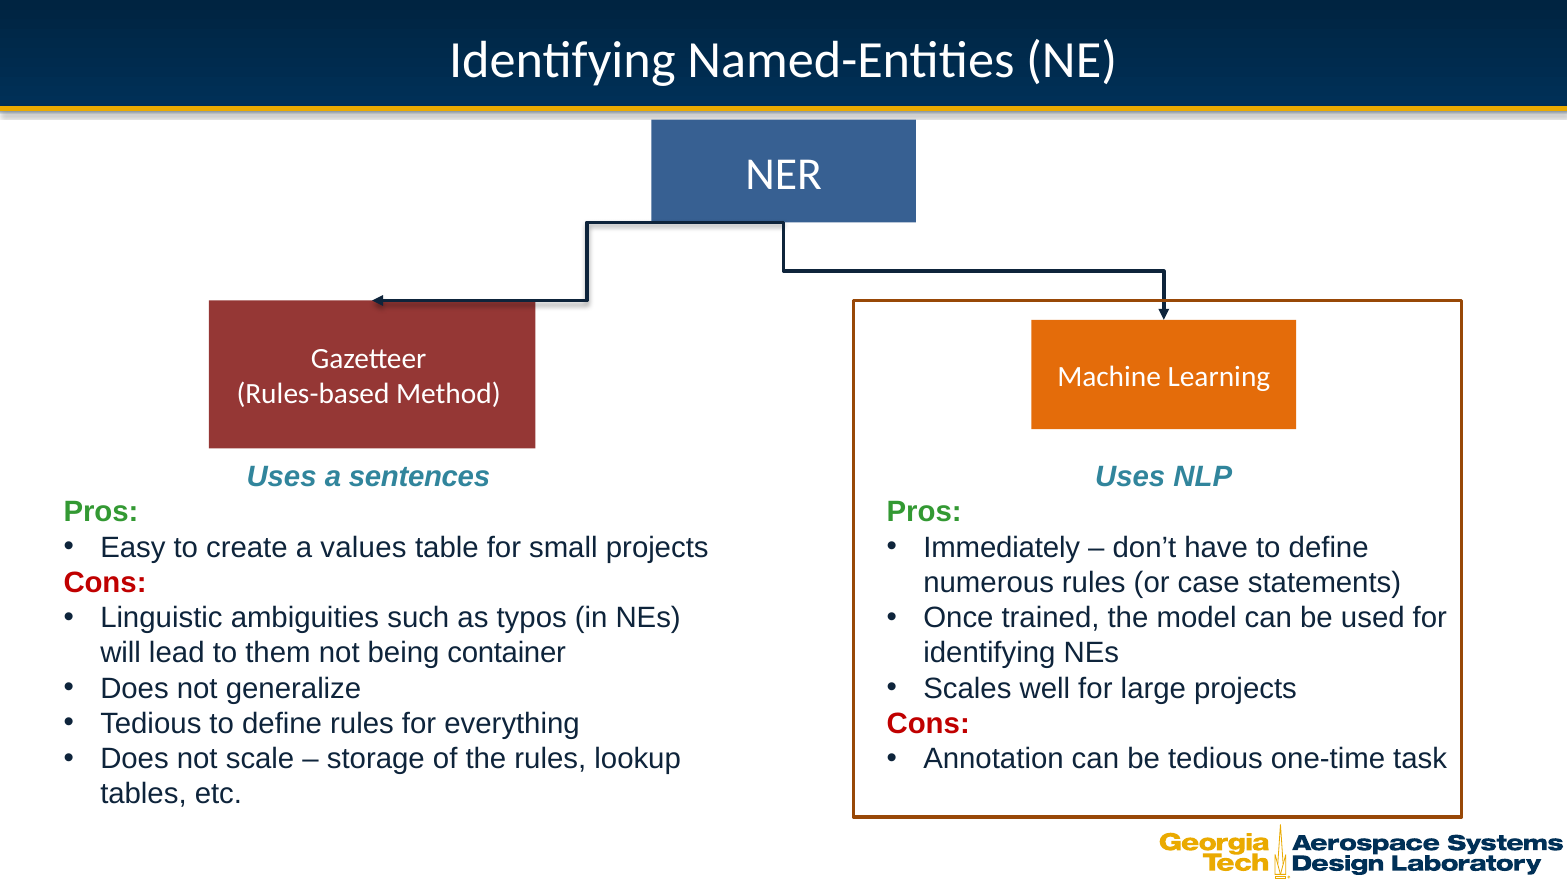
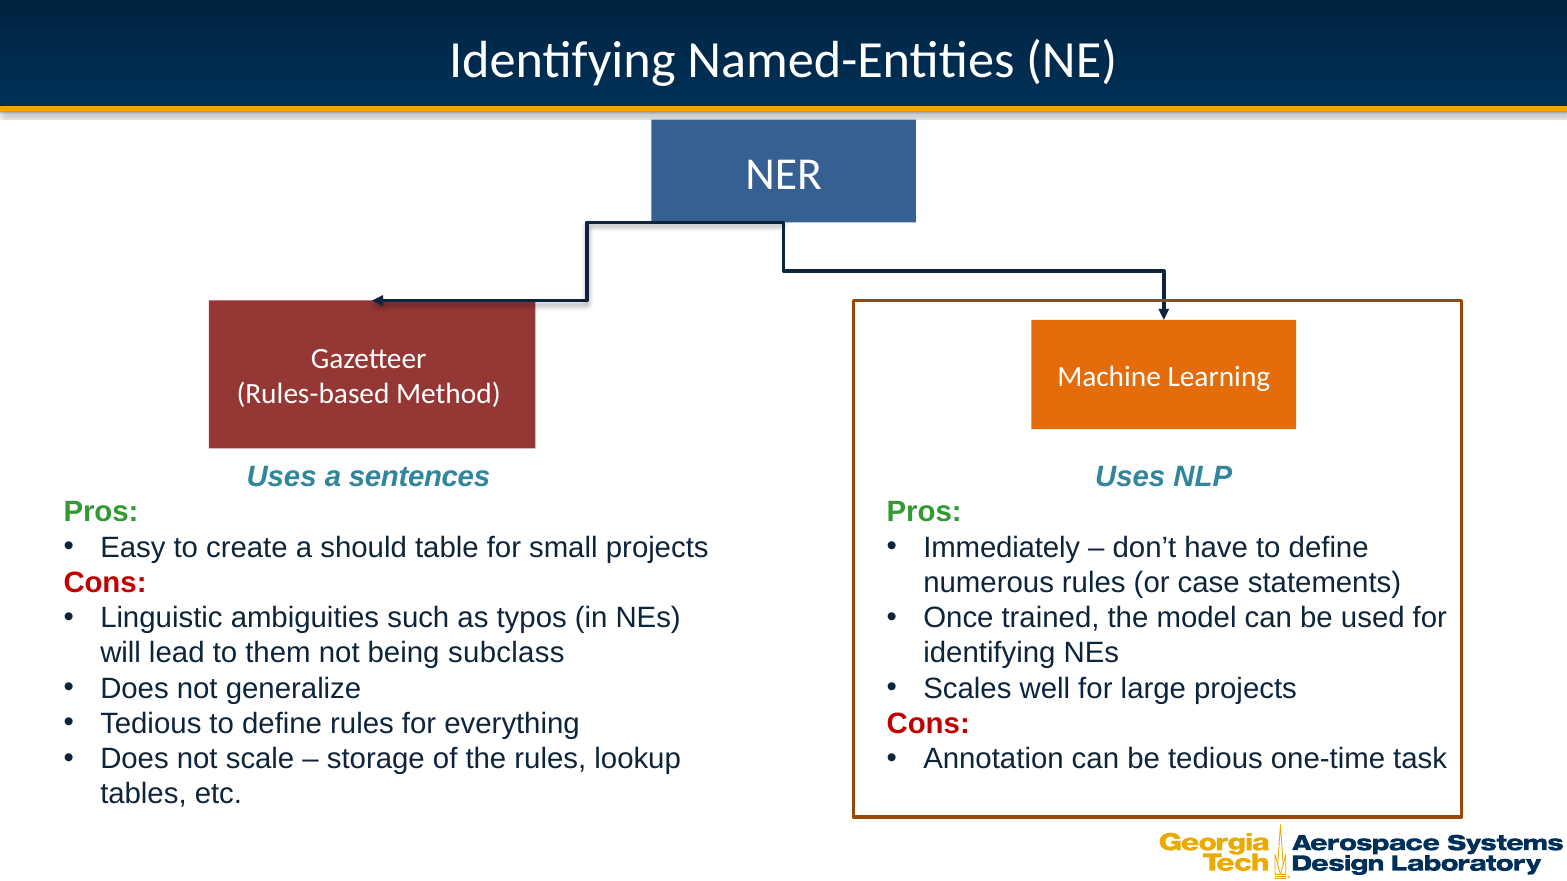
values: values -> should (364, 548)
container: container -> subclass (506, 654)
